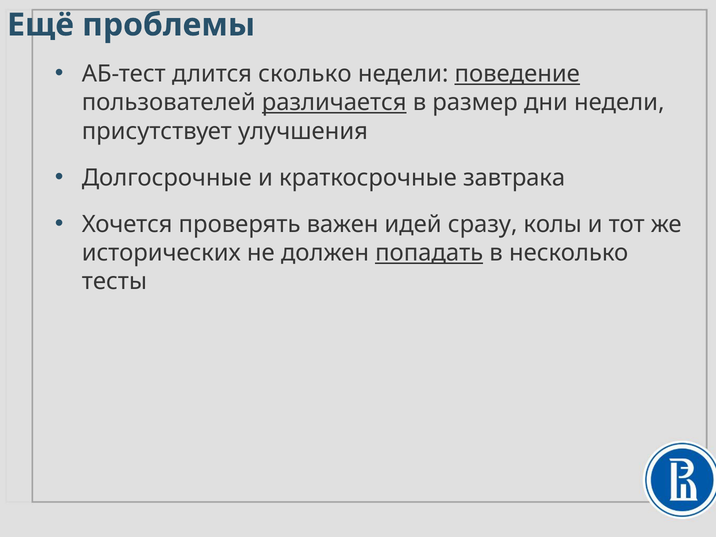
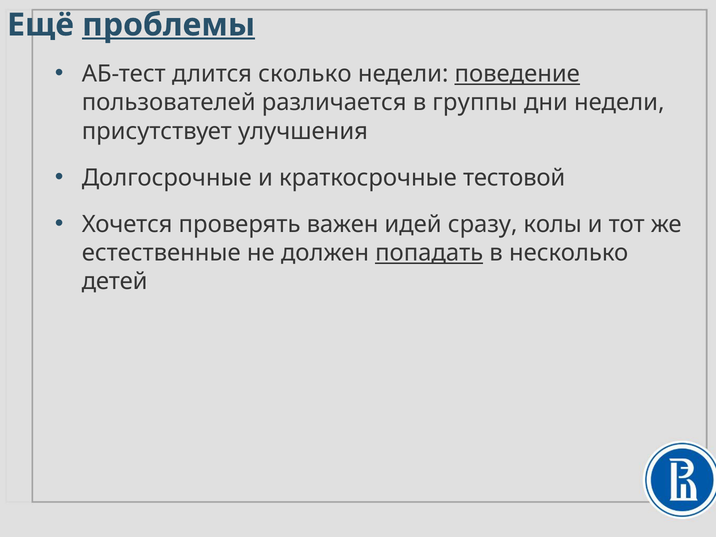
проблемы underline: none -> present (169, 25)
различается underline: present -> none (334, 103)
размер: размер -> группы (475, 103)
завтрака: завтрака -> тестовой (514, 178)
исторических: исторических -> естественные (161, 253)
тесты: тесты -> детей (115, 282)
